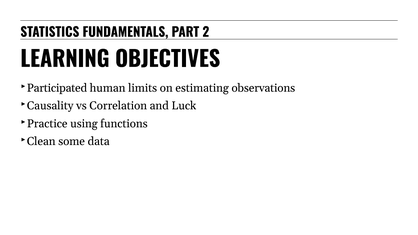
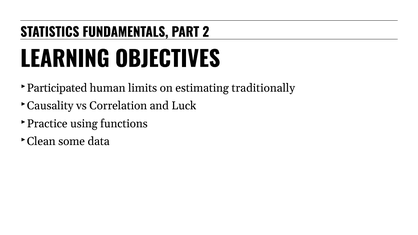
observations: observations -> traditionally (263, 88)
